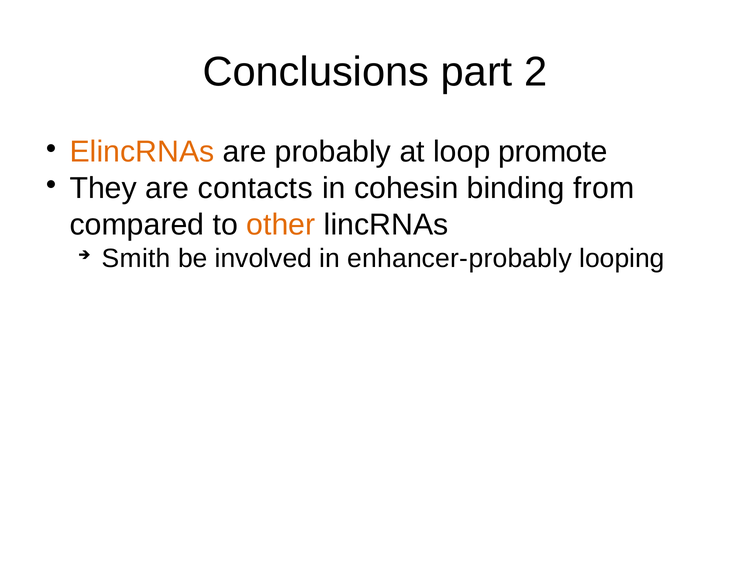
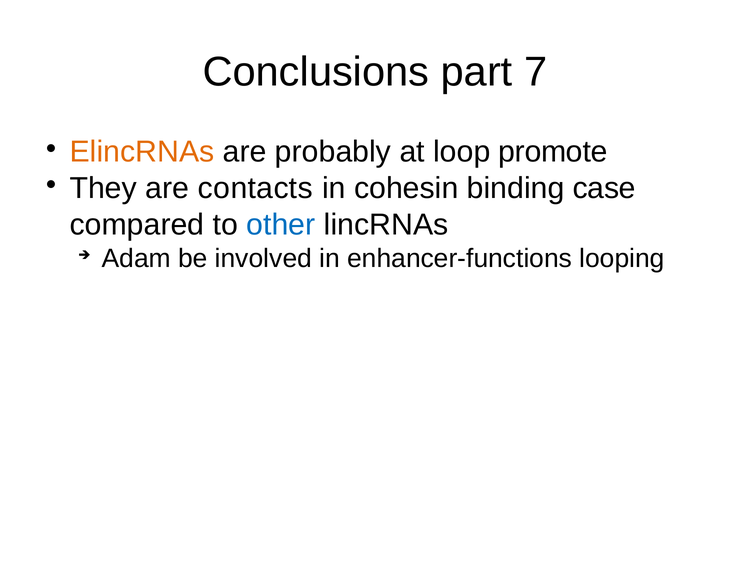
2: 2 -> 7 (536, 72)
from: from -> case (604, 188)
other colour: orange -> blue (281, 225)
Smith: Smith -> Adam (136, 258)
enhancer-probably: enhancer-probably -> enhancer-functions (460, 258)
